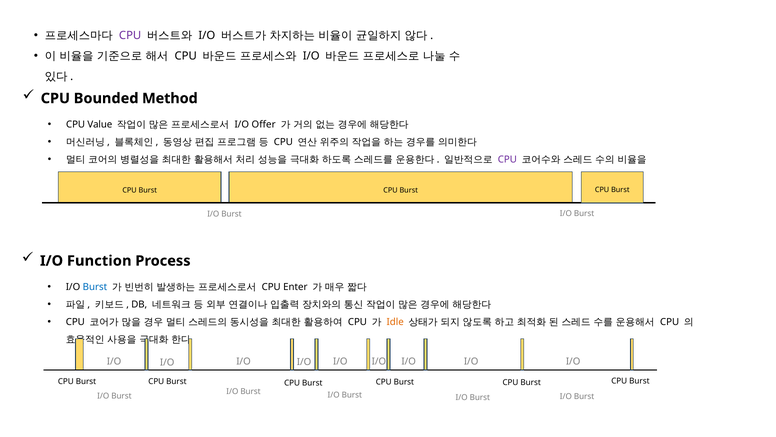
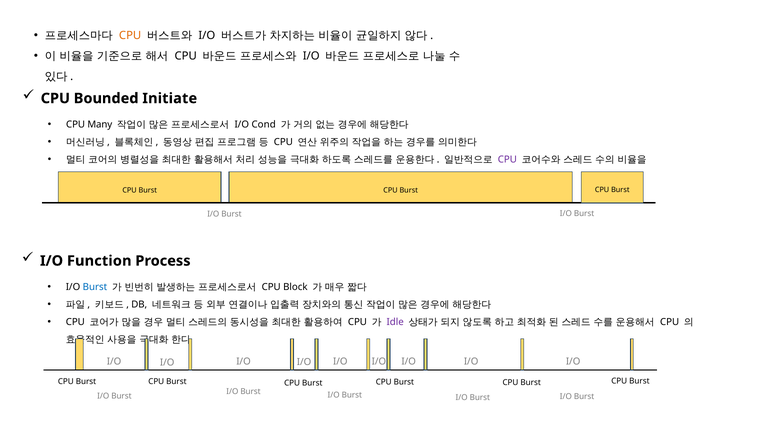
CPU colour: purple -> orange (130, 36)
Method: Method -> Initiate (170, 98)
Value: Value -> Many (100, 124)
Offer: Offer -> Cond (264, 124)
Enter: Enter -> Block (295, 287)
Idle colour: orange -> purple (395, 322)
